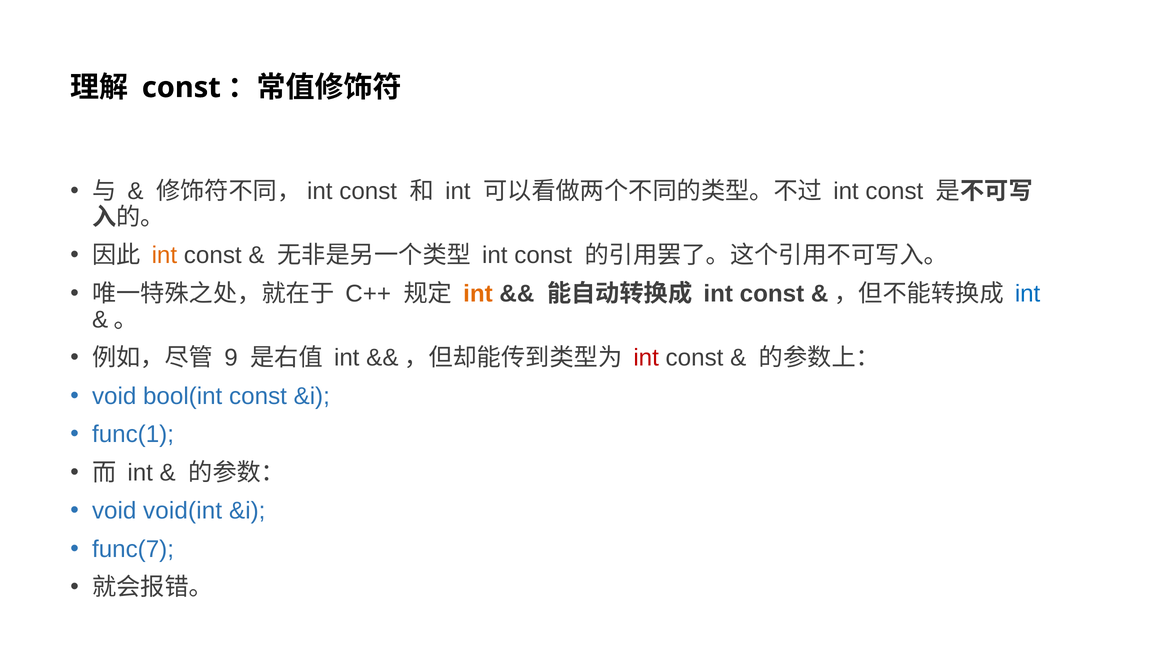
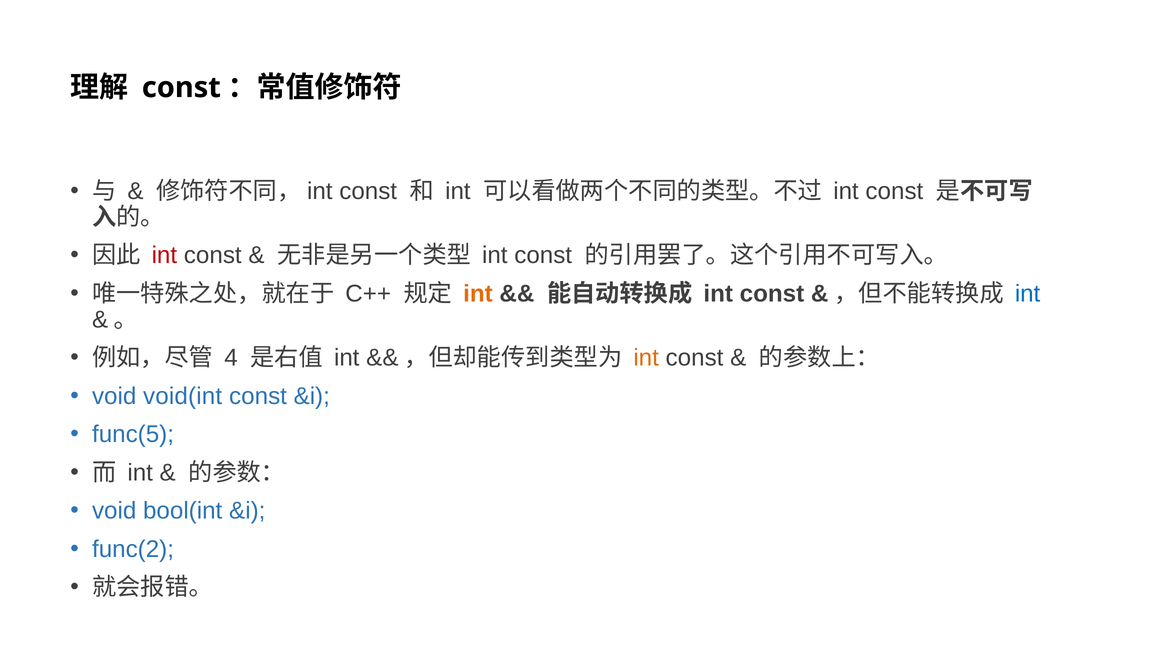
int colour: orange -> red (164, 255)
9: 9 -> 4 (231, 358)
int colour: red -> orange (646, 358)
bool(int: bool(int -> void(int (183, 396)
func(1: func(1 -> func(5 (133, 434)
void(int: void(int -> bool(int (183, 510)
func(7: func(7 -> func(2 (133, 549)
